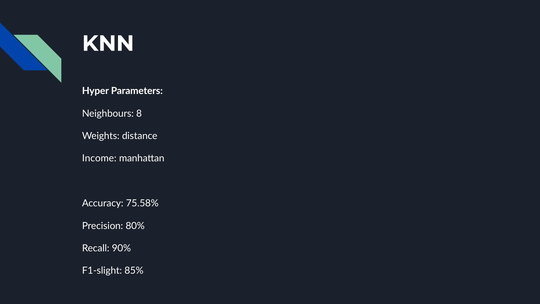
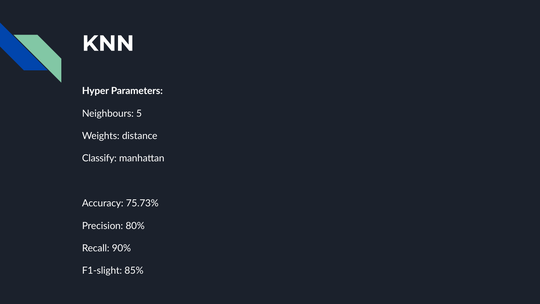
8: 8 -> 5 (139, 113)
Income: Income -> Classify (99, 158)
75.58%: 75.58% -> 75.73% (142, 203)
